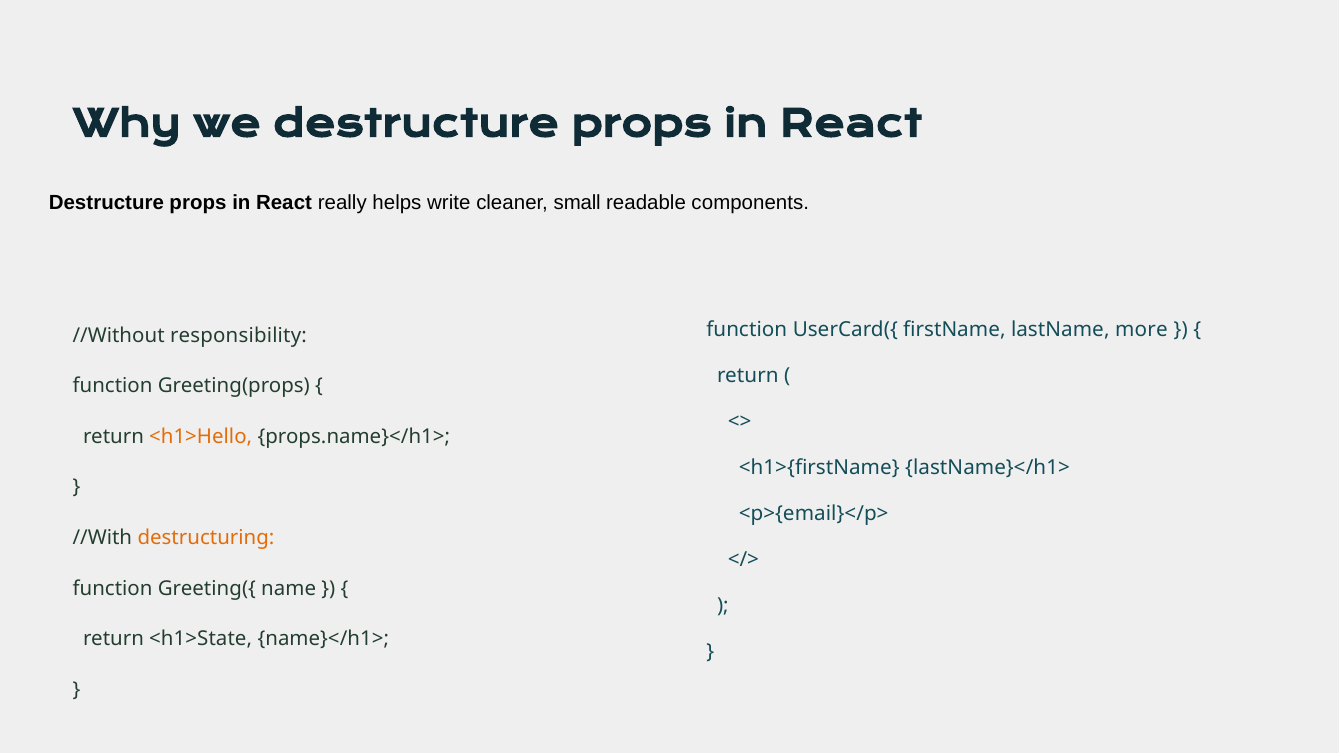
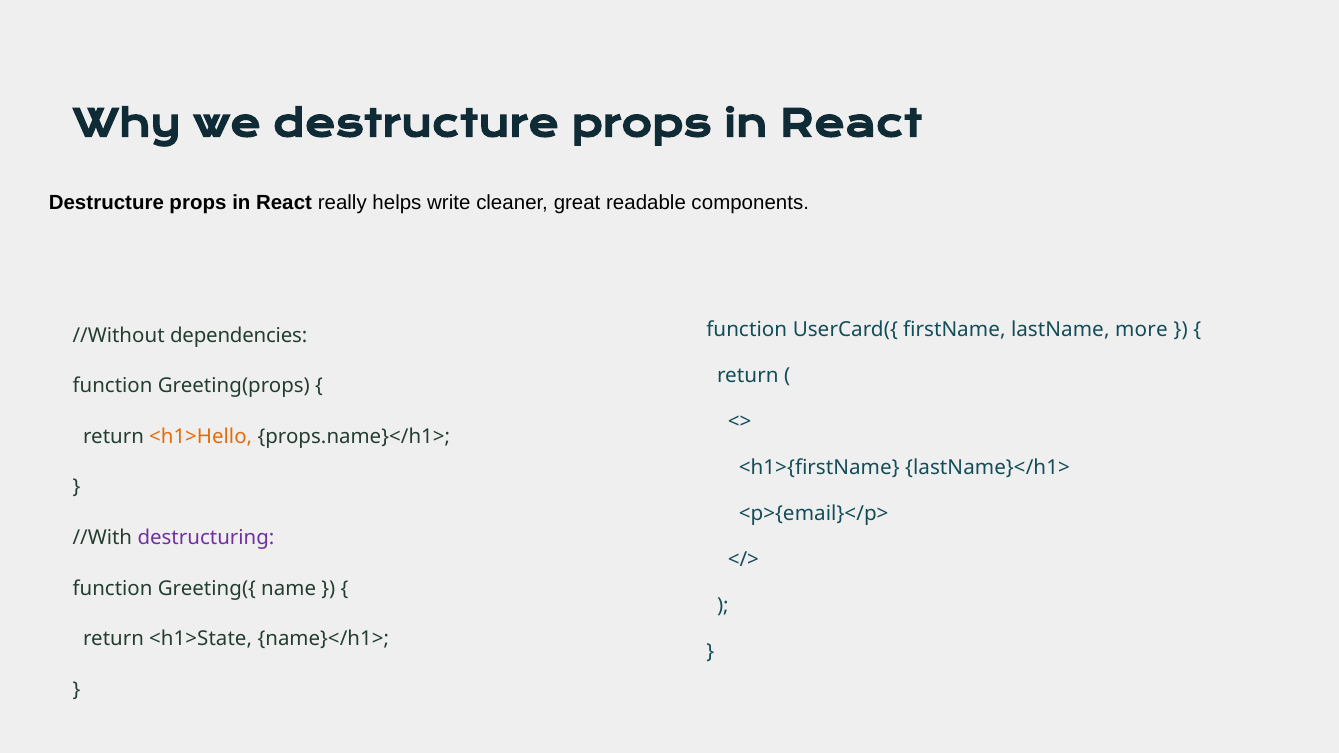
small: small -> great (577, 202)
responsibility: responsibility -> dependencies (239, 335)
destructuring colour: orange -> purple (206, 538)
